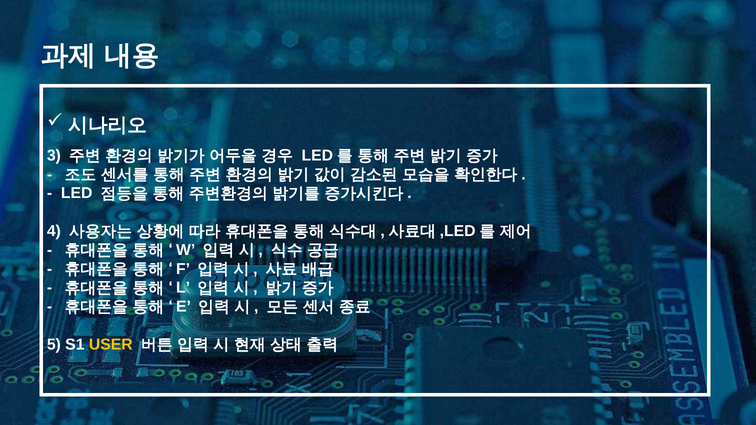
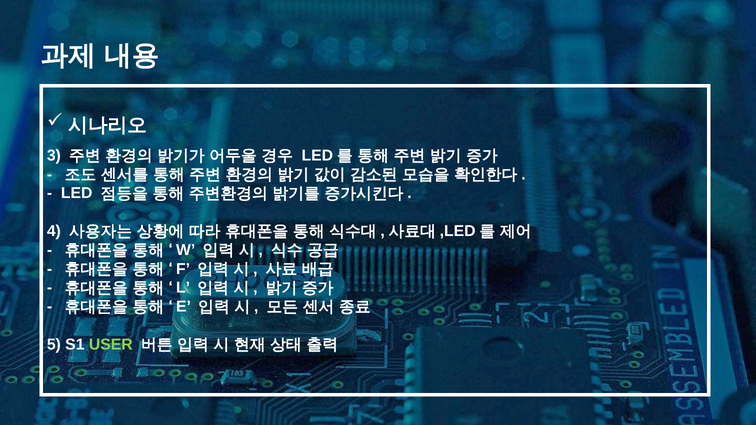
USER colour: yellow -> light green (111, 345)
